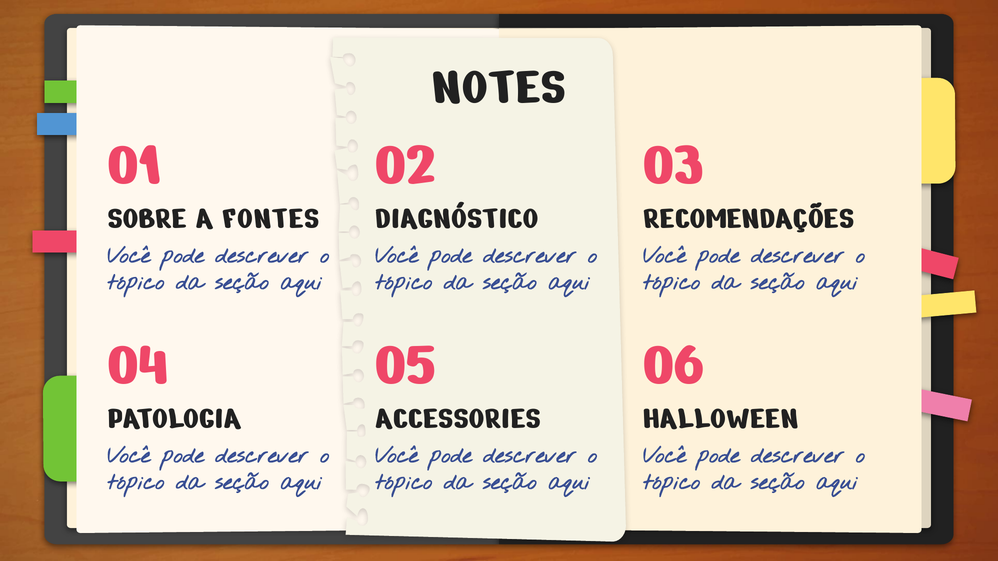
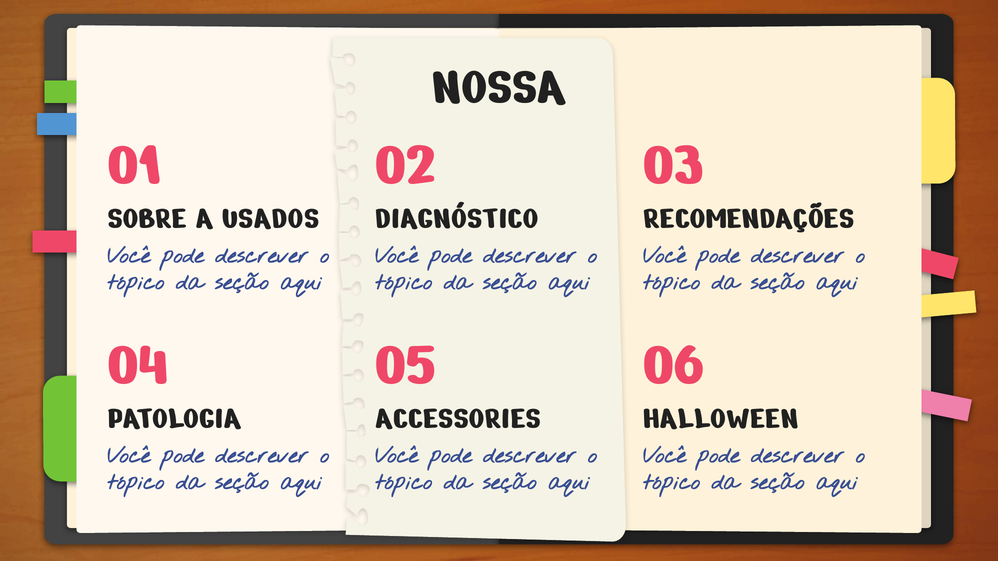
NOTES: NOTES -> NOSSA (499, 85)
FONTES: FONTES -> USADOS (271, 217)
